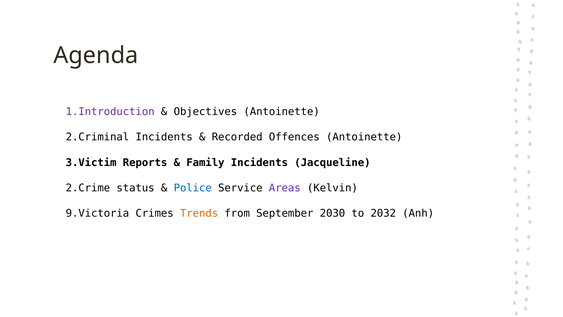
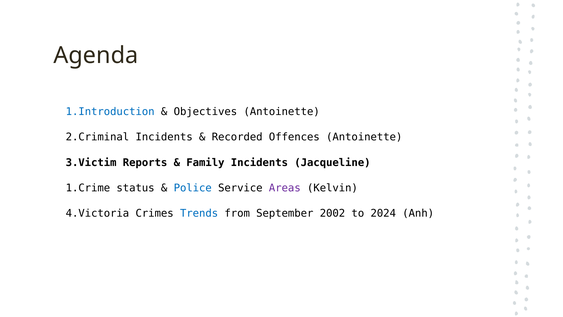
1.Introduction colour: purple -> blue (110, 112)
2.Crime: 2.Crime -> 1.Crime (88, 188)
9.Victoria: 9.Victoria -> 4.Victoria (97, 213)
Trends colour: orange -> blue (199, 213)
2030: 2030 -> 2002 (332, 213)
2032: 2032 -> 2024 (383, 213)
